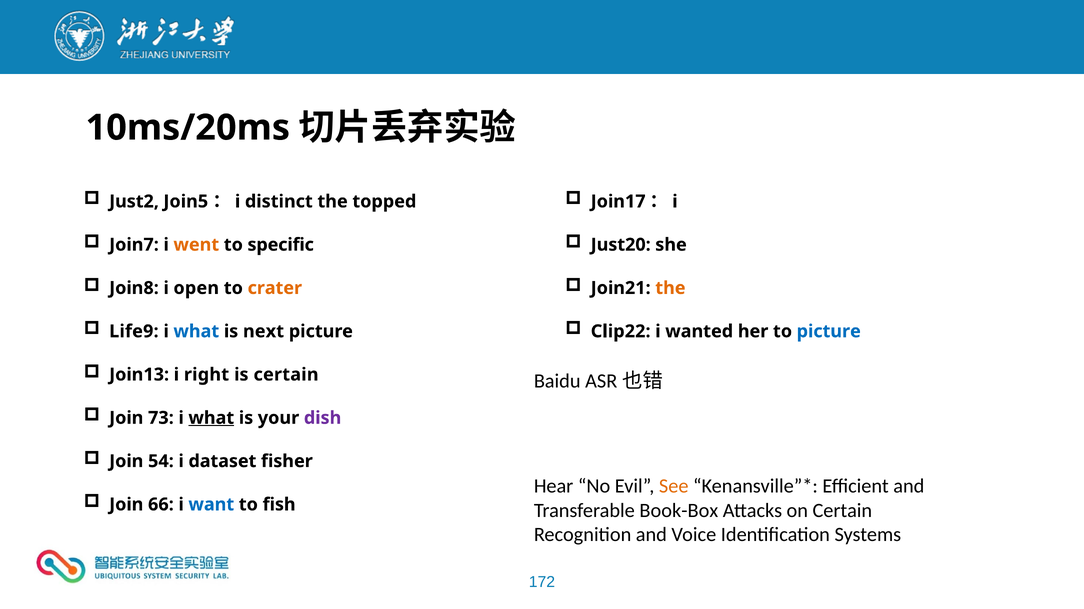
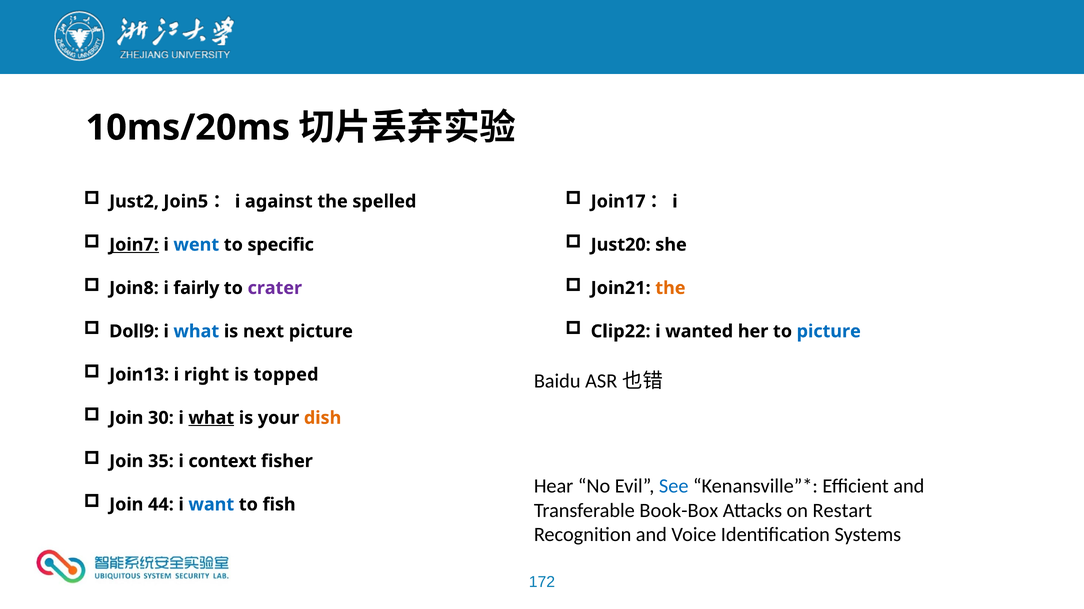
distinct: distinct -> against (279, 202)
topped: topped -> spelled (384, 202)
Join7 underline: none -> present (134, 245)
went colour: orange -> blue (196, 245)
open: open -> fairly (196, 288)
crater colour: orange -> purple (275, 288)
Life9: Life9 -> Doll9 (134, 332)
is certain: certain -> topped (286, 375)
73: 73 -> 30 (161, 418)
dish colour: purple -> orange (323, 418)
54: 54 -> 35 (161, 462)
dataset: dataset -> context (222, 462)
See colour: orange -> blue (674, 487)
66: 66 -> 44 (161, 505)
on Certain: Certain -> Restart (842, 511)
